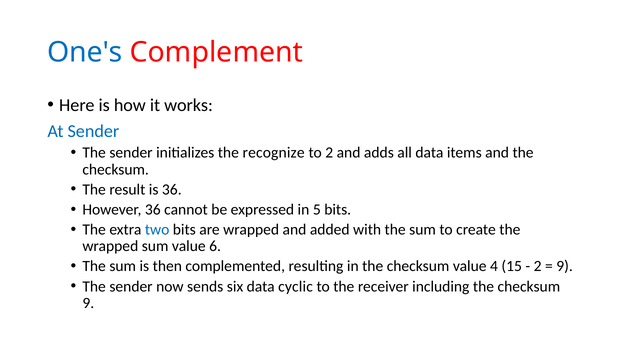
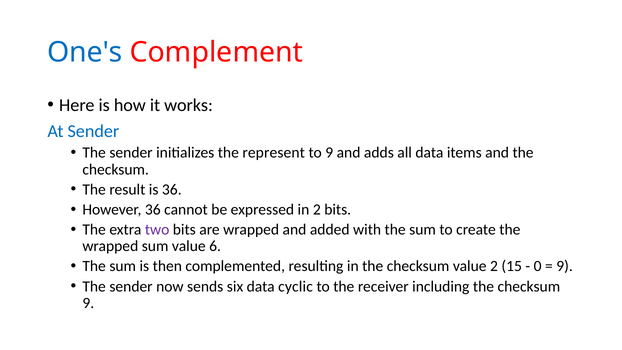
recognize: recognize -> represent (274, 153)
to 2: 2 -> 9 (329, 153)
in 5: 5 -> 2 (317, 209)
two colour: blue -> purple (157, 229)
value 4: 4 -> 2 (494, 266)
2: 2 -> 0 (538, 266)
